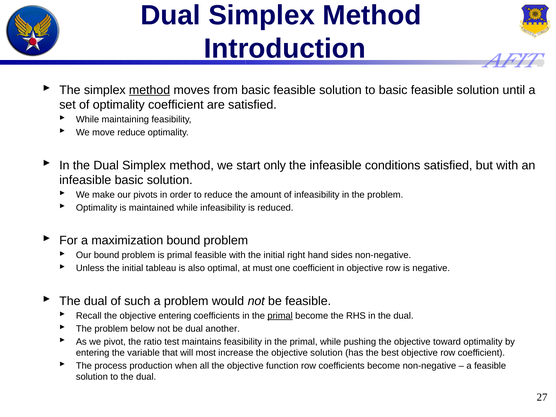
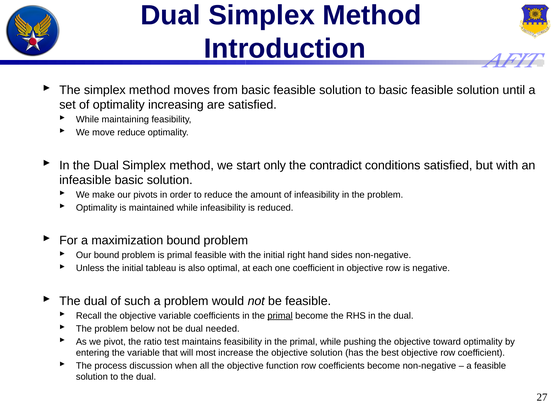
method underline: present -> none (150, 90)
optimality coefficient: coefficient -> increasing (176, 105)
the infeasible: infeasible -> contradict (336, 165)
must: must -> each (263, 268)
objective entering: entering -> variable (175, 316)
another: another -> needed (223, 329)
production: production -> discussion (151, 366)
